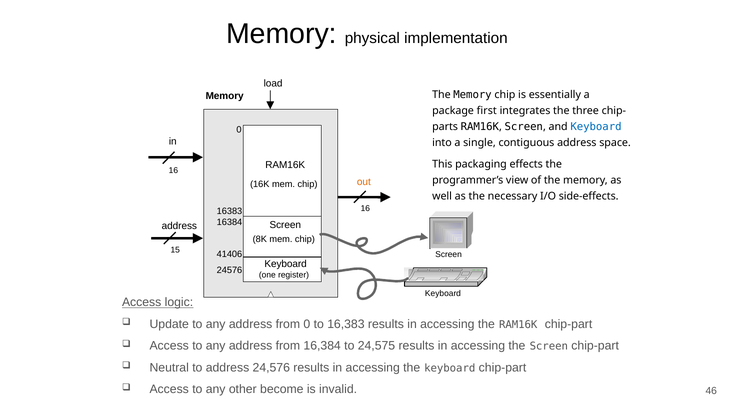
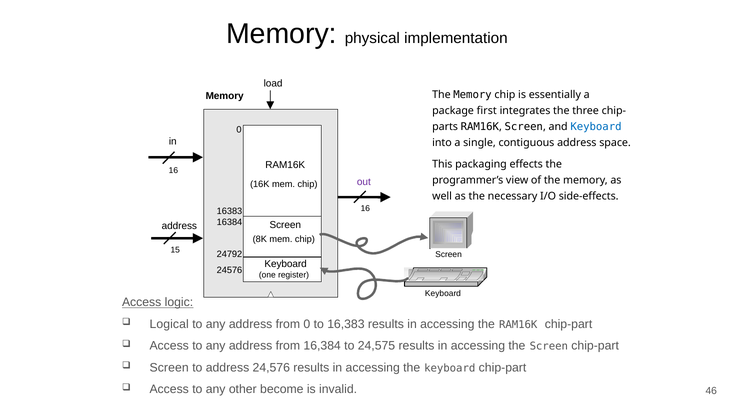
out colour: orange -> purple (364, 182)
41406: 41406 -> 24792 (229, 254)
Update: Update -> Logical (169, 324)
Neutral: Neutral -> Screen (169, 367)
